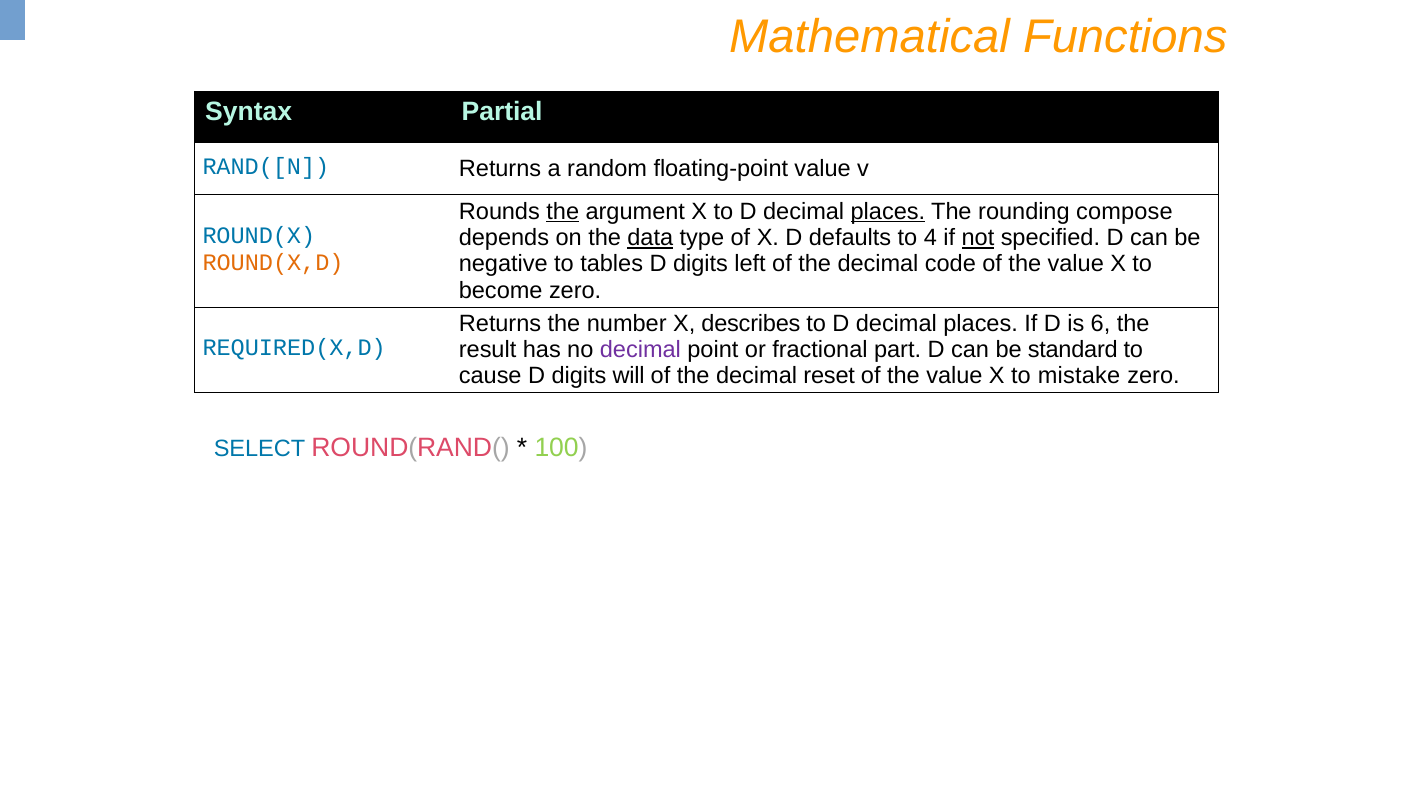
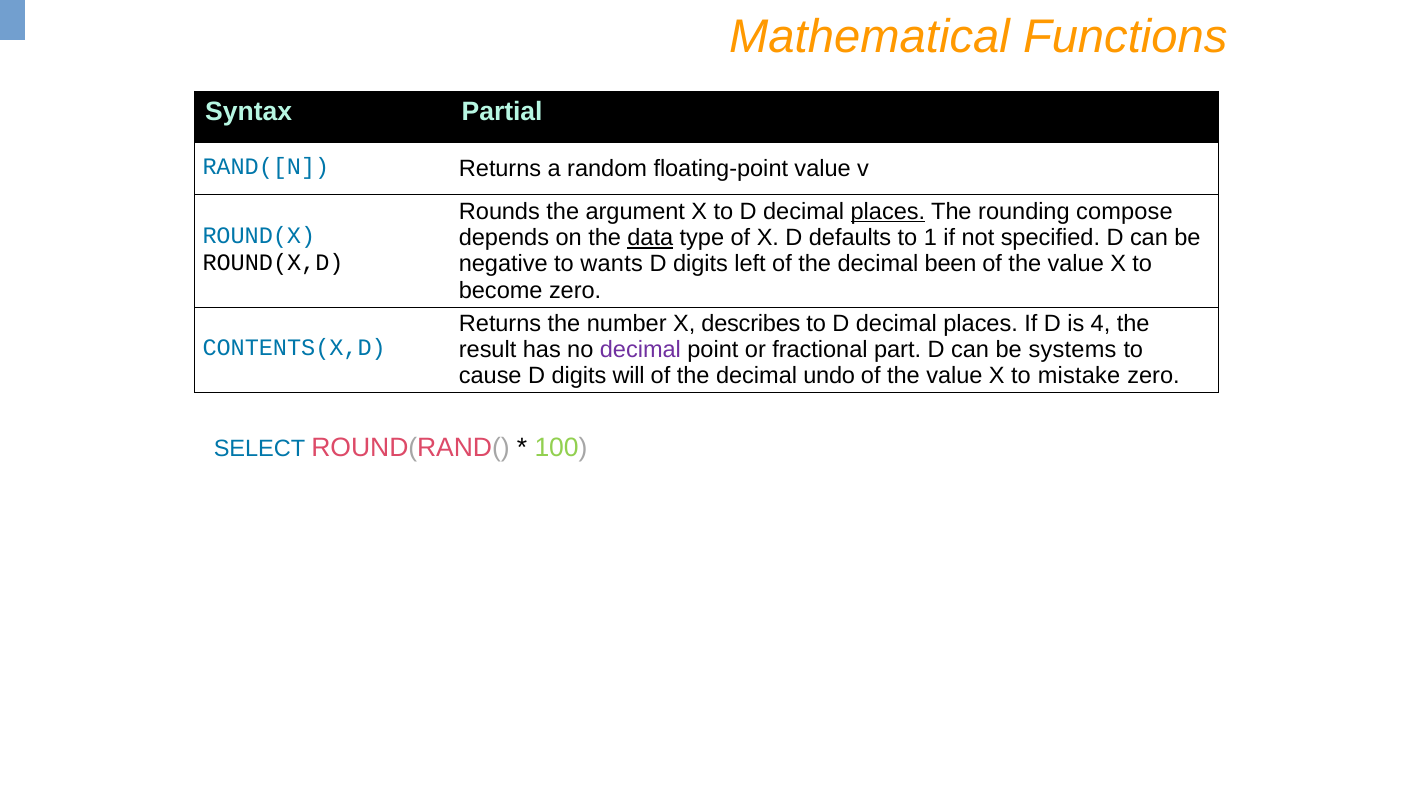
the underline: present -> none (563, 212)
4: 4 -> 1 (930, 238)
not underline: present -> none (978, 238)
tables: tables -> wants (612, 264)
code: code -> been (951, 264)
ROUND(X,D colour: orange -> black (273, 262)
6: 6 -> 4 (1101, 324)
standard: standard -> systems (1073, 350)
REQUIRED(X,D: REQUIRED(X,D -> CONTENTS(X,D (294, 348)
reset: reset -> undo (829, 376)
